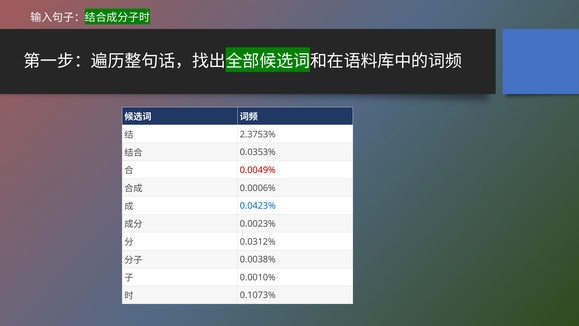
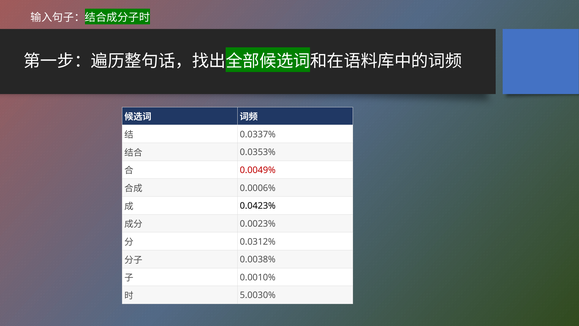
2.3753%: 2.3753% -> 0.0337% (258, 134)
0.0423% colour: blue -> black (258, 206)
0.1073%: 0.1073% -> 5.0030% (258, 295)
